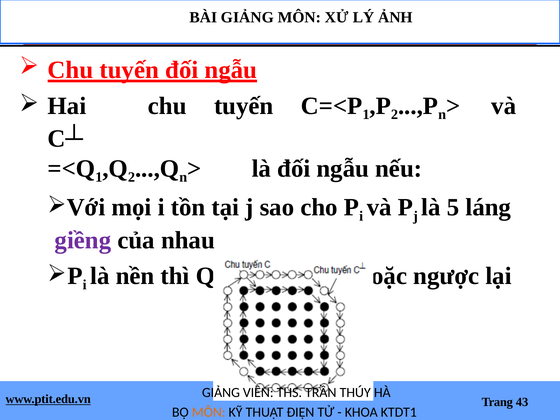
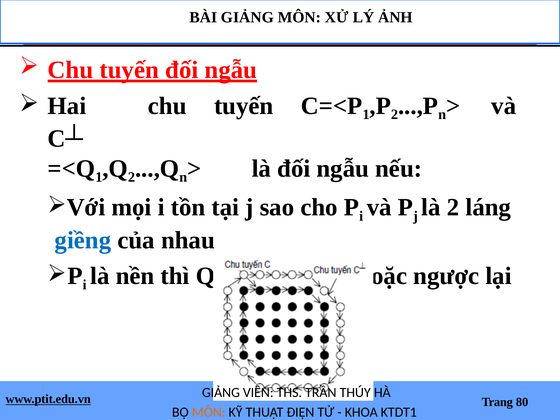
là 5: 5 -> 2 (453, 207)
giềng colour: purple -> blue (83, 240)
43: 43 -> 80 (522, 402)
